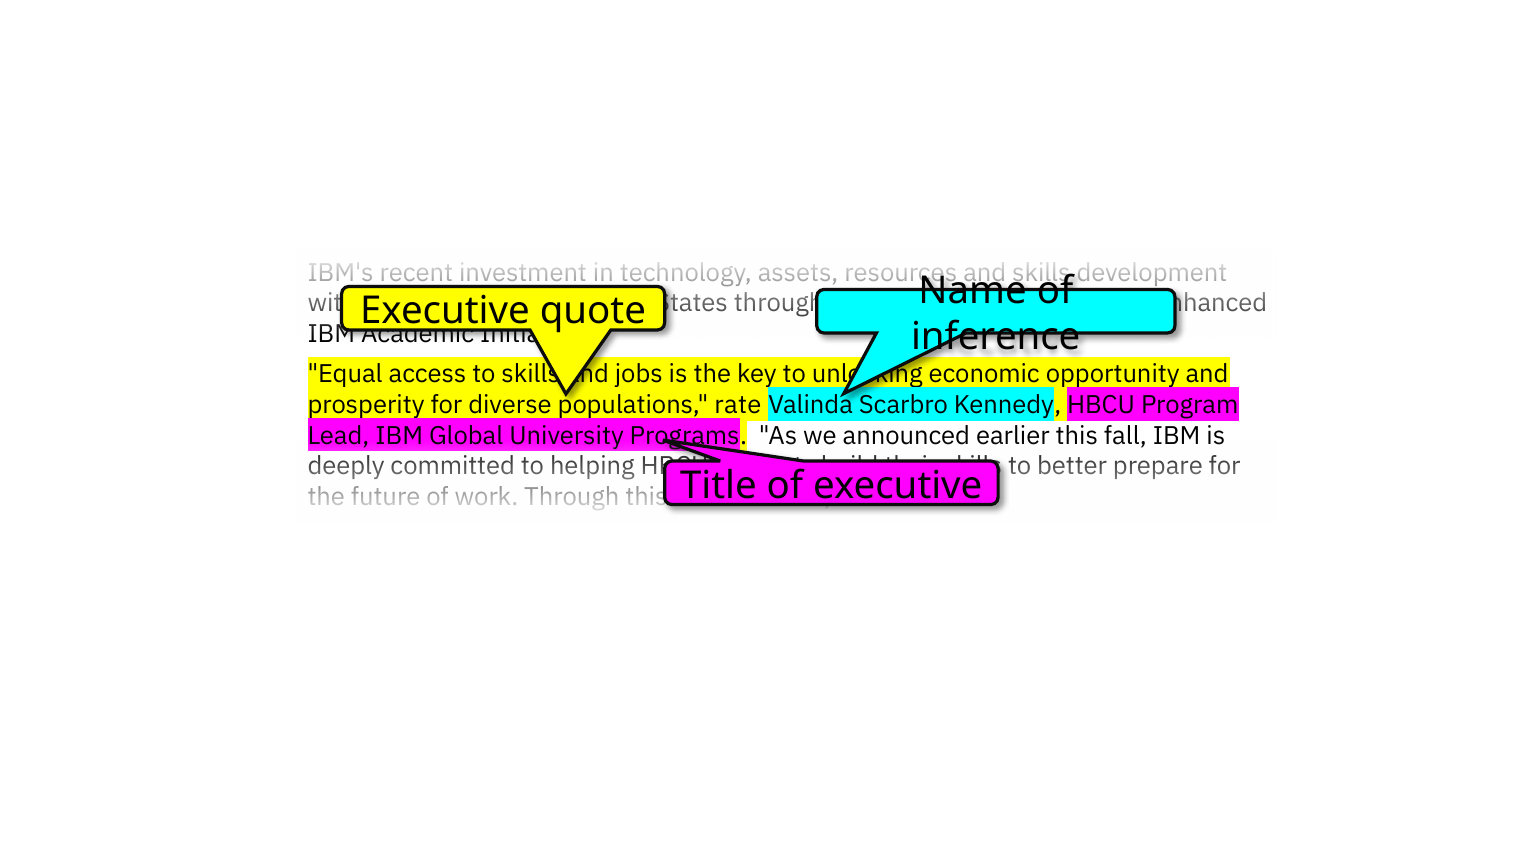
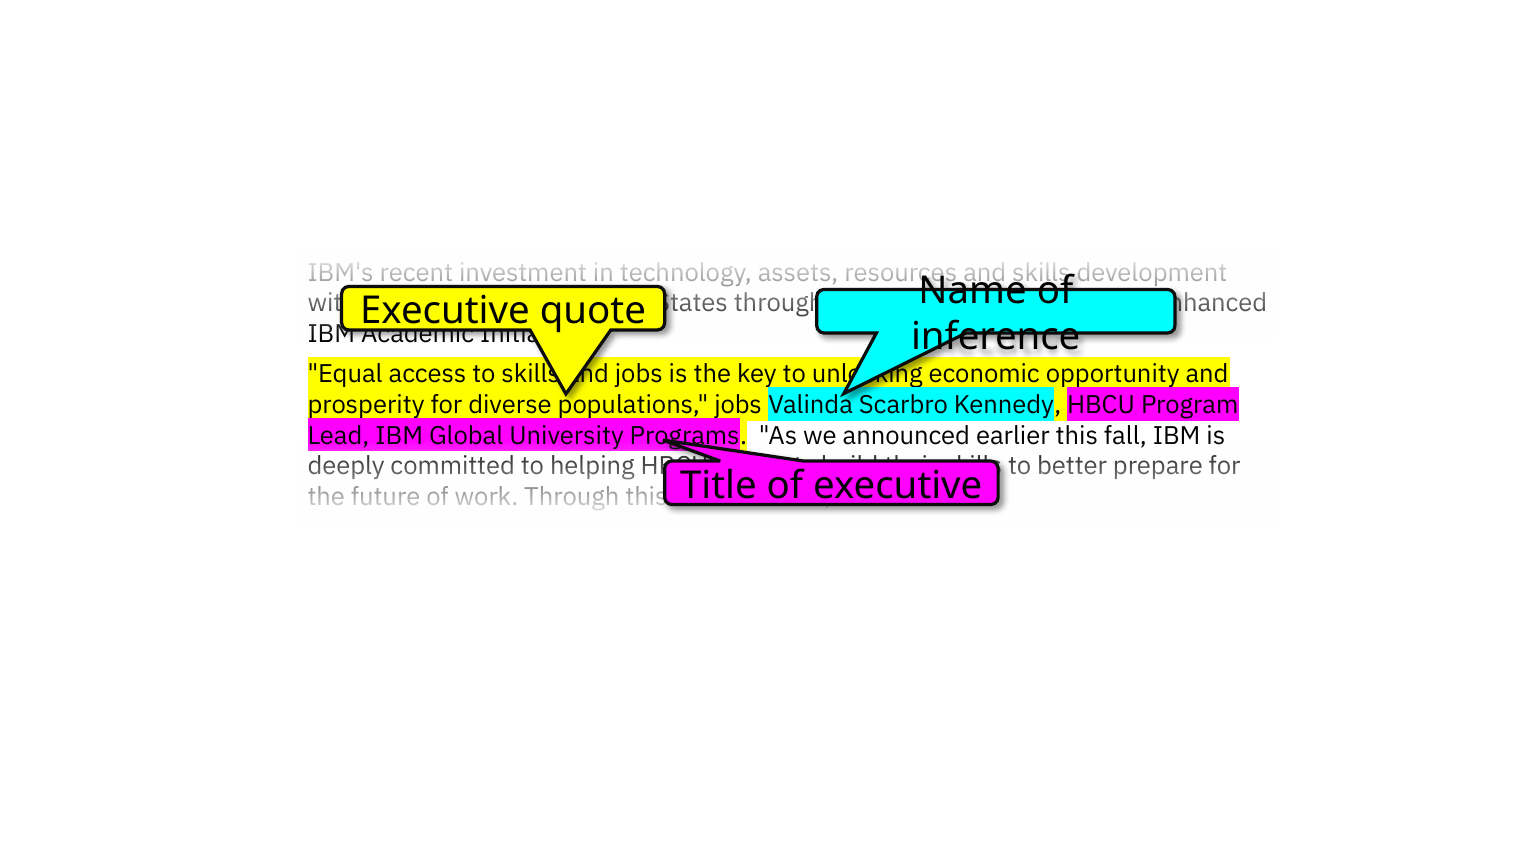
rate: rate -> jobs (738, 405)
